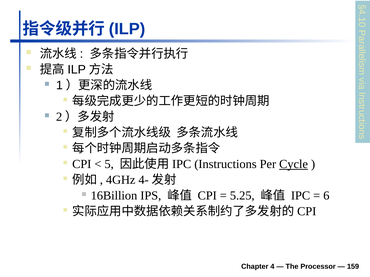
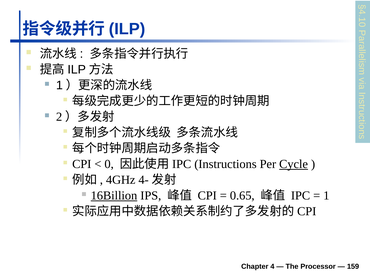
5: 5 -> 0 (109, 164)
16Billion underline: none -> present (114, 196)
5.25: 5.25 -> 0.65 (242, 196)
6: 6 -> 1 (326, 196)
